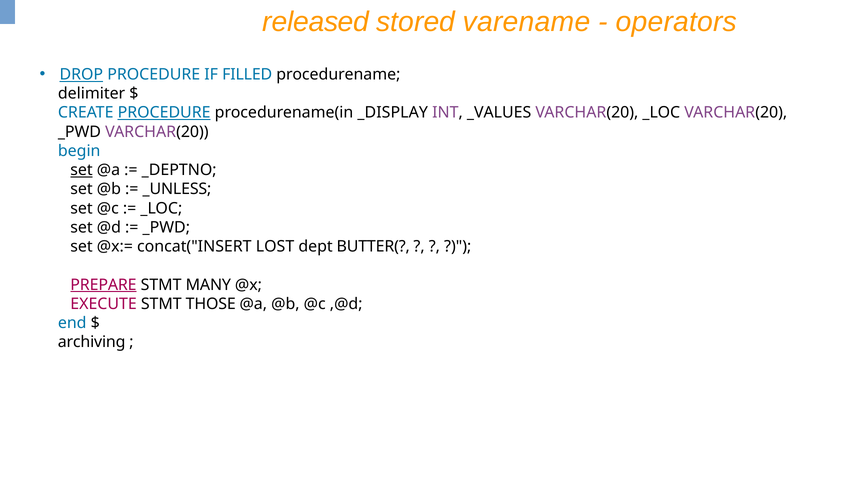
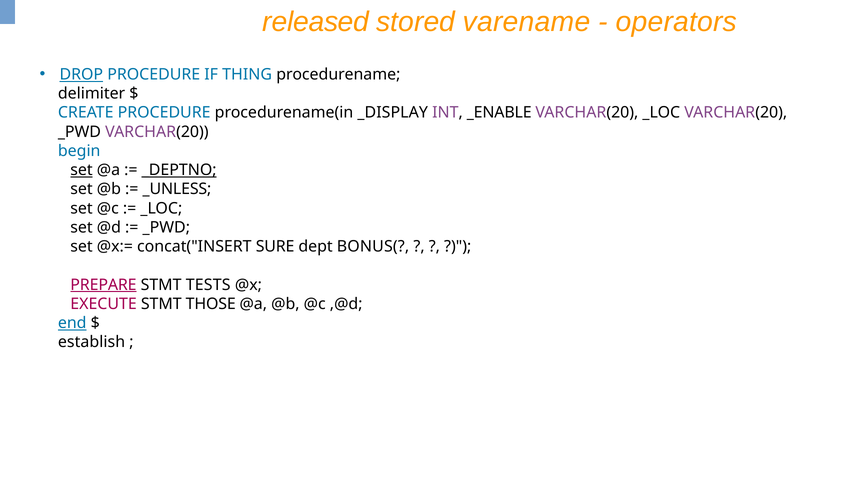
FILLED: FILLED -> THING (247, 74)
PROCEDURE underline: present -> none (164, 113)
_VALUES: _VALUES -> _ENABLE (499, 113)
_DEPTNO underline: none -> present (179, 170)
LOST: LOST -> SURE (275, 247)
BUTTER(: BUTTER( -> BONUS( (373, 247)
MANY: MANY -> TESTS (208, 285)
end underline: none -> present (72, 323)
archiving: archiving -> establish (92, 342)
